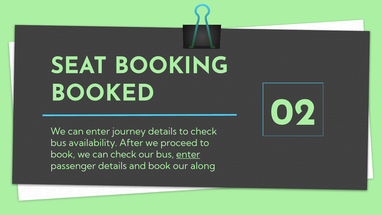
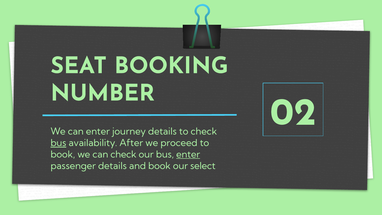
BOOKED: BOOKED -> NUMBER (103, 93)
bus underline: none -> present (58, 143)
along: along -> select (203, 166)
